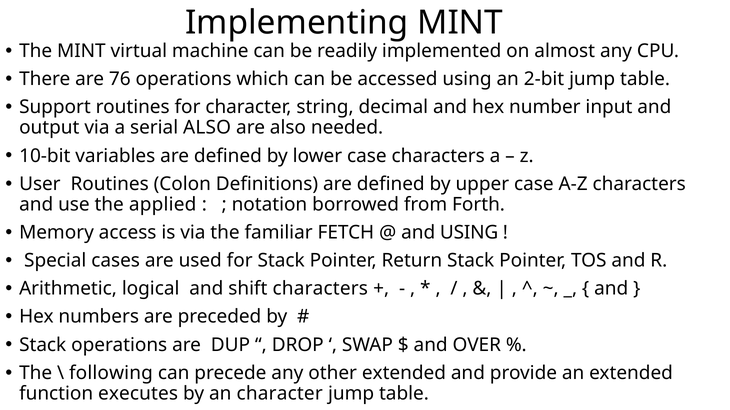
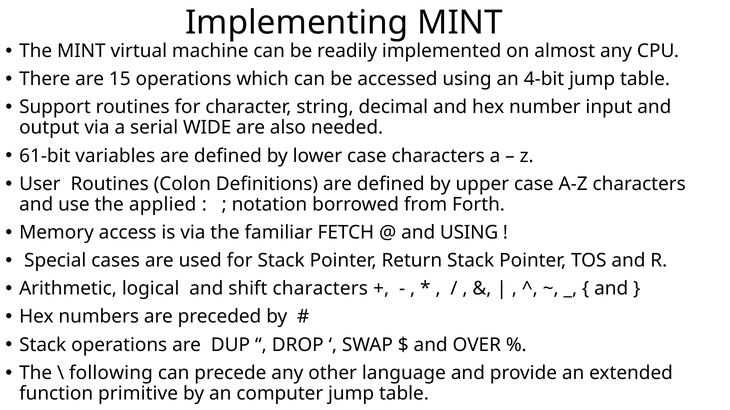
76: 76 -> 15 (120, 79)
2-bit: 2-bit -> 4-bit (544, 79)
serial ALSO: ALSO -> WIDE (207, 128)
10-bit: 10-bit -> 61-bit (45, 156)
other extended: extended -> language (404, 373)
executes: executes -> primitive (138, 394)
an character: character -> computer (280, 394)
